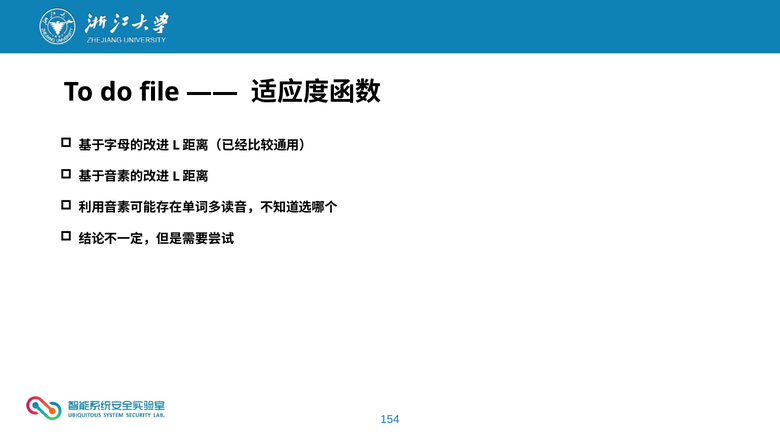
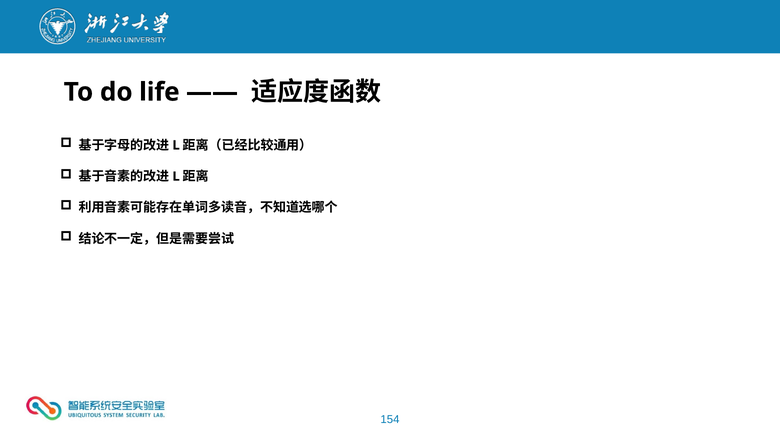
file: file -> life (159, 92)
